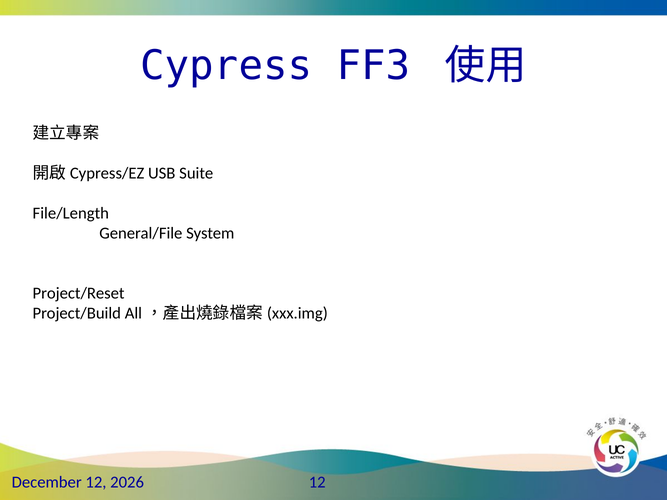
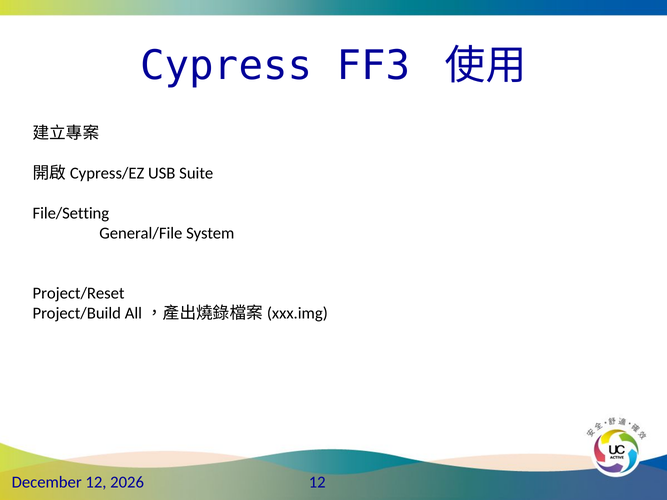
File/Length: File/Length -> File/Setting (71, 213)
